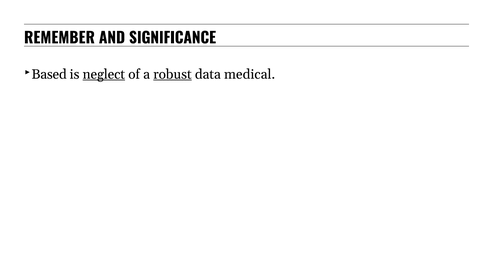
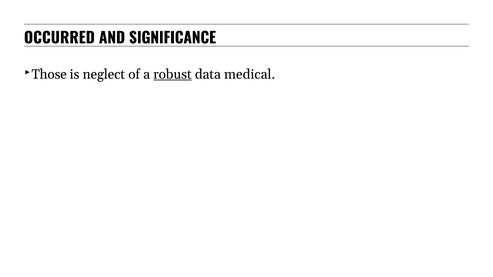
REMEMBER: REMEMBER -> OCCURRED (59, 38)
Based: Based -> Those (49, 74)
neglect underline: present -> none (104, 74)
